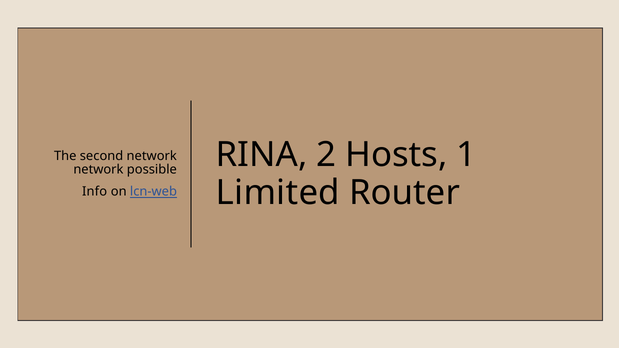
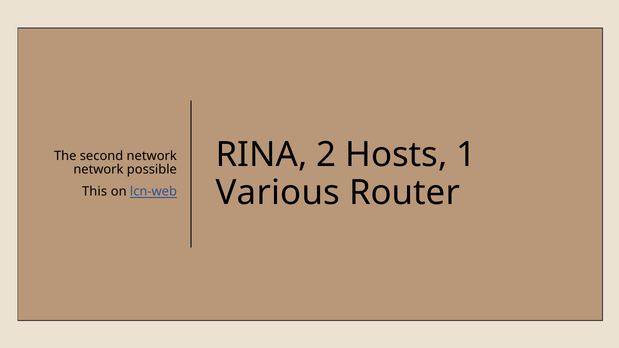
Limited: Limited -> Various (278, 193)
Info: Info -> This (95, 192)
